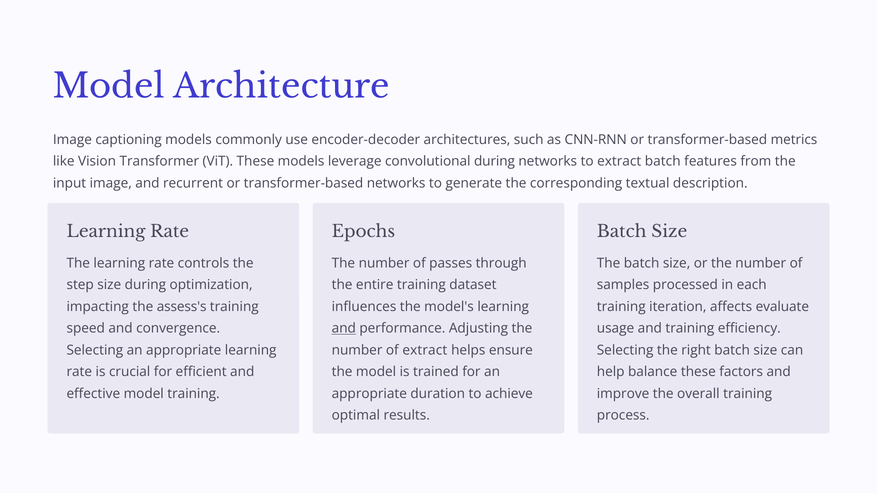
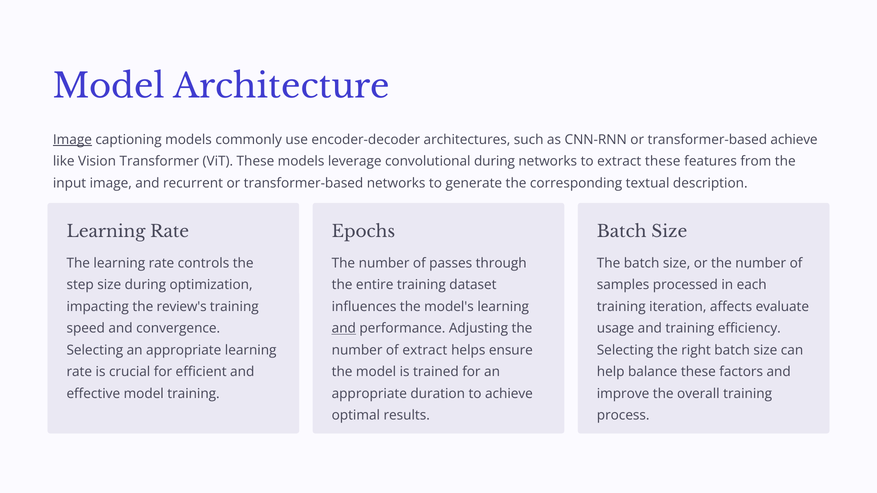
Image underline: none -> present (72, 140)
transformer-based metrics: metrics -> achieve (794, 140)
extract batch: batch -> these (663, 161)
assess's: assess's -> review's (182, 307)
